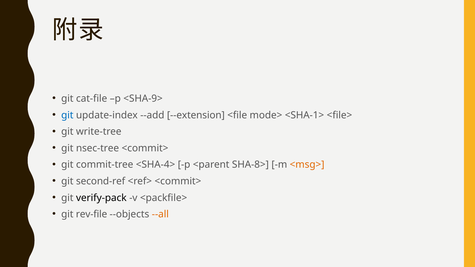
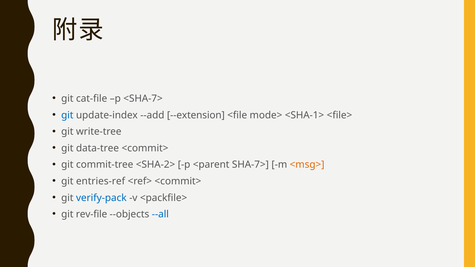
<SHA-9>: <SHA-9> -> <SHA-7> (143, 99)
nsec-tree: nsec-tree -> data-tree (98, 148)
<SHA-4>: <SHA-4> -> <SHA-2> (156, 165)
SHA-8>: SHA-8> -> SHA-7> (250, 165)
second-ref: second-ref -> entries-ref (101, 181)
verify-pack colour: black -> blue (101, 198)
--all colour: orange -> blue (160, 214)
